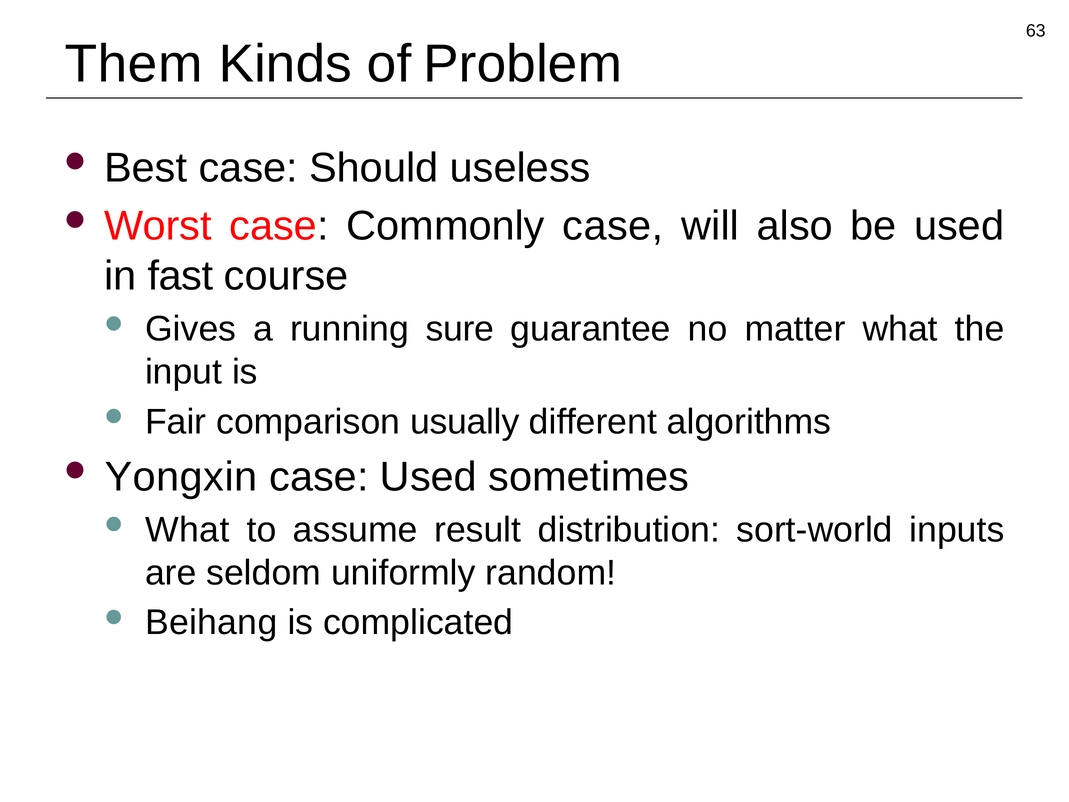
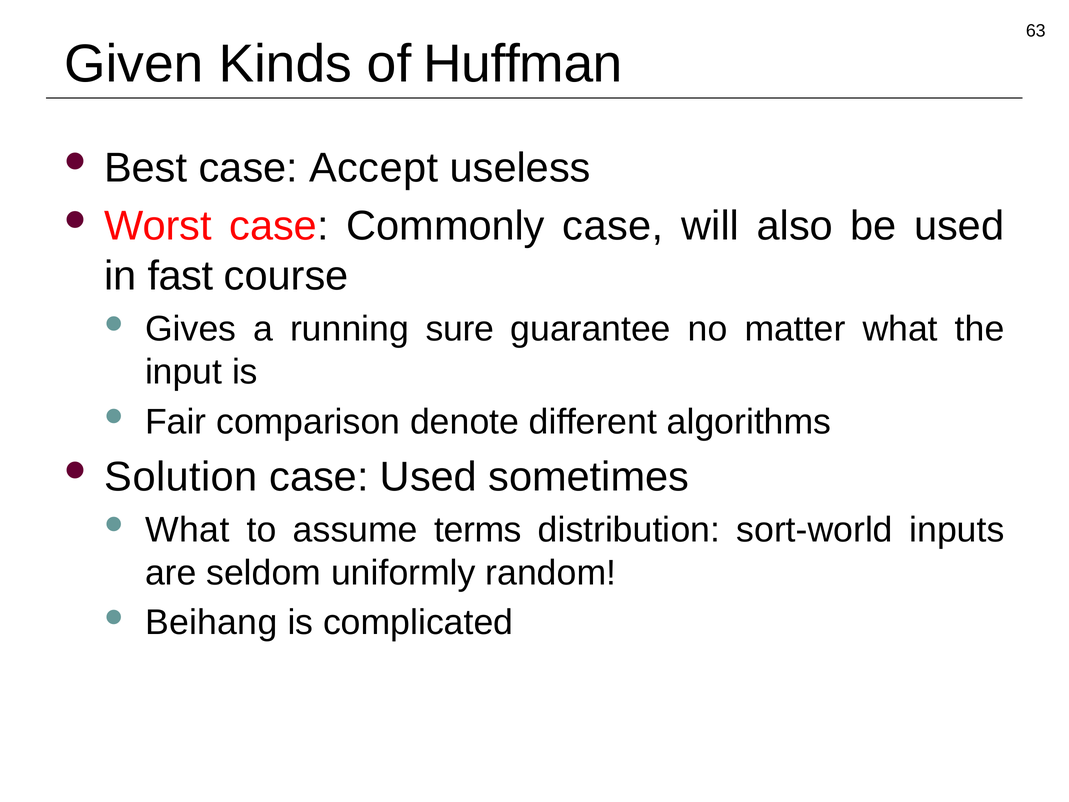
Them: Them -> Given (134, 64)
Problem: Problem -> Huffman (523, 64)
Should: Should -> Accept (374, 168)
usually: usually -> denote (465, 422)
Yongxin: Yongxin -> Solution (181, 477)
result: result -> terms (478, 530)
